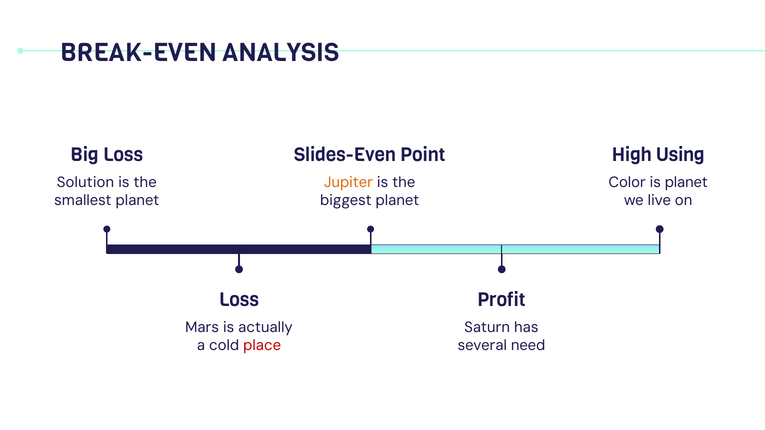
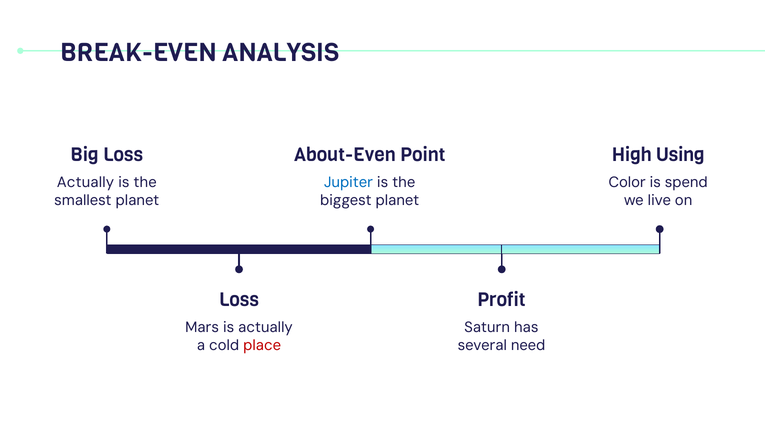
Slides-Even: Slides-Even -> About-Even (345, 155)
Solution: Solution -> Actually (85, 183)
Jupiter colour: orange -> blue (348, 183)
is planet: planet -> spend (686, 183)
